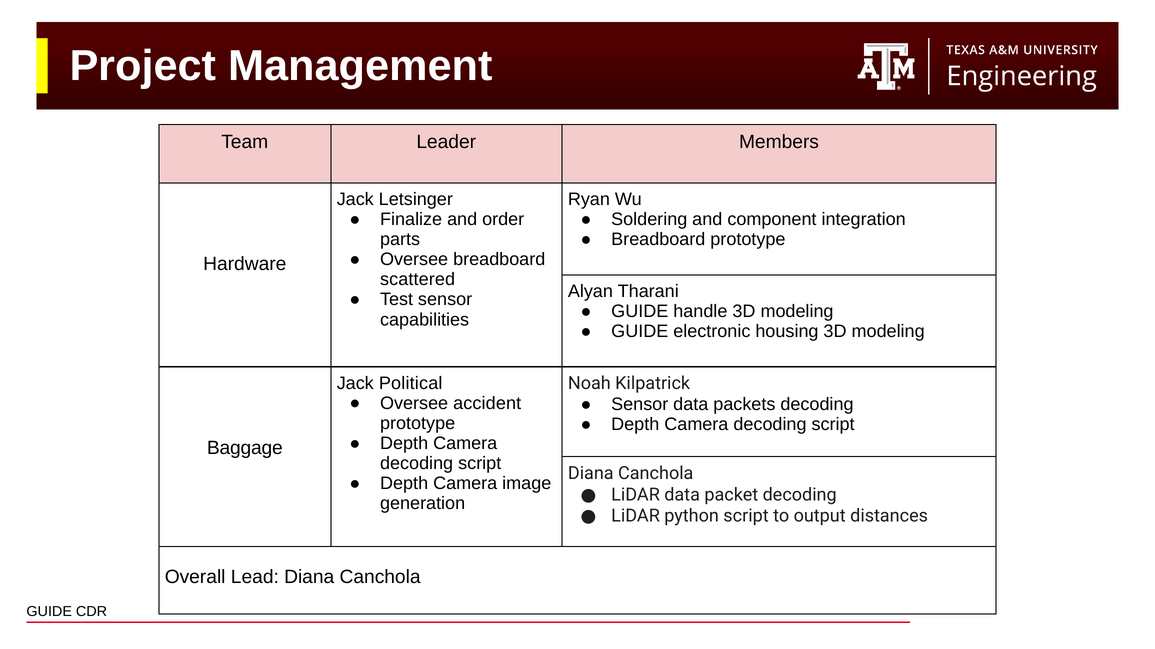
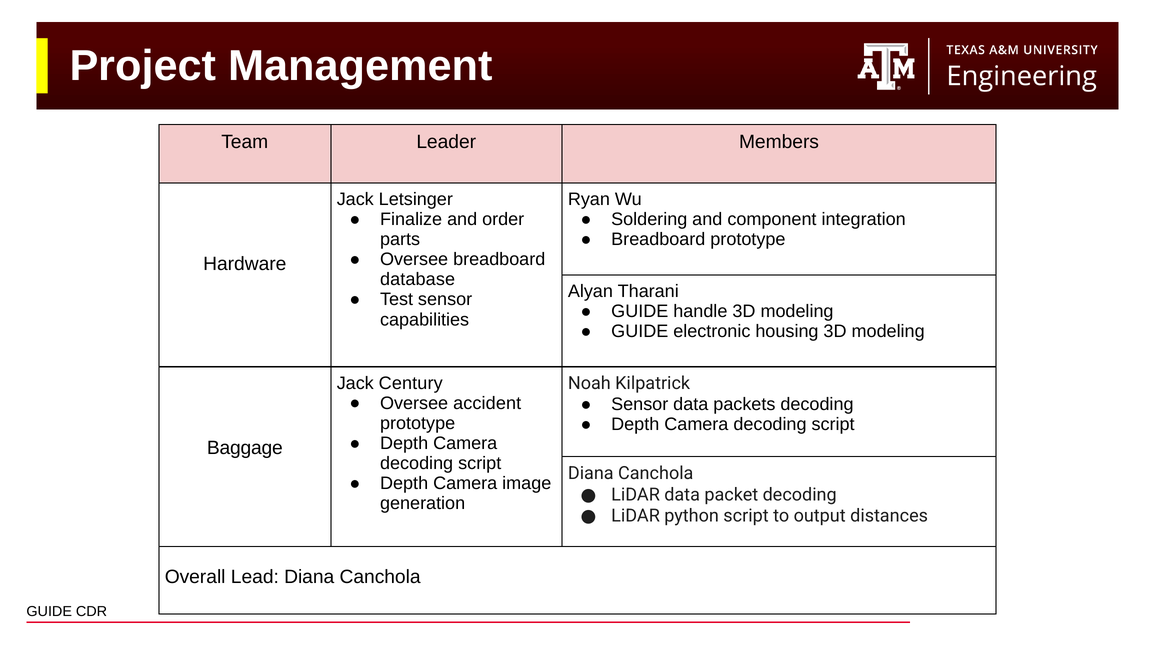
scattered: scattered -> database (418, 280)
Political: Political -> Century (411, 383)
